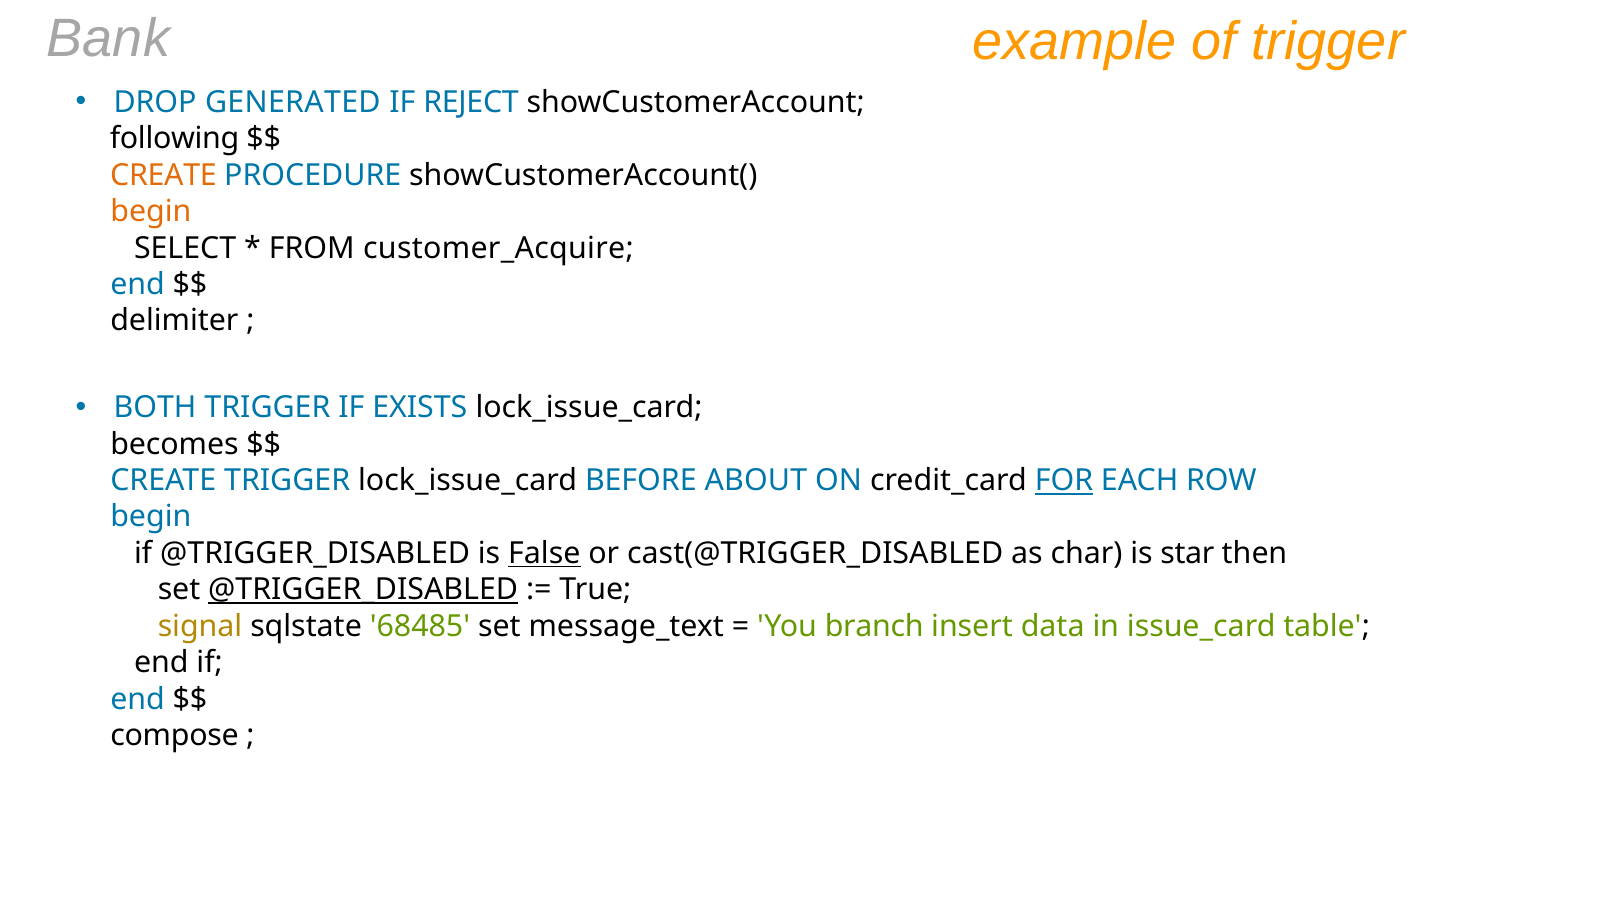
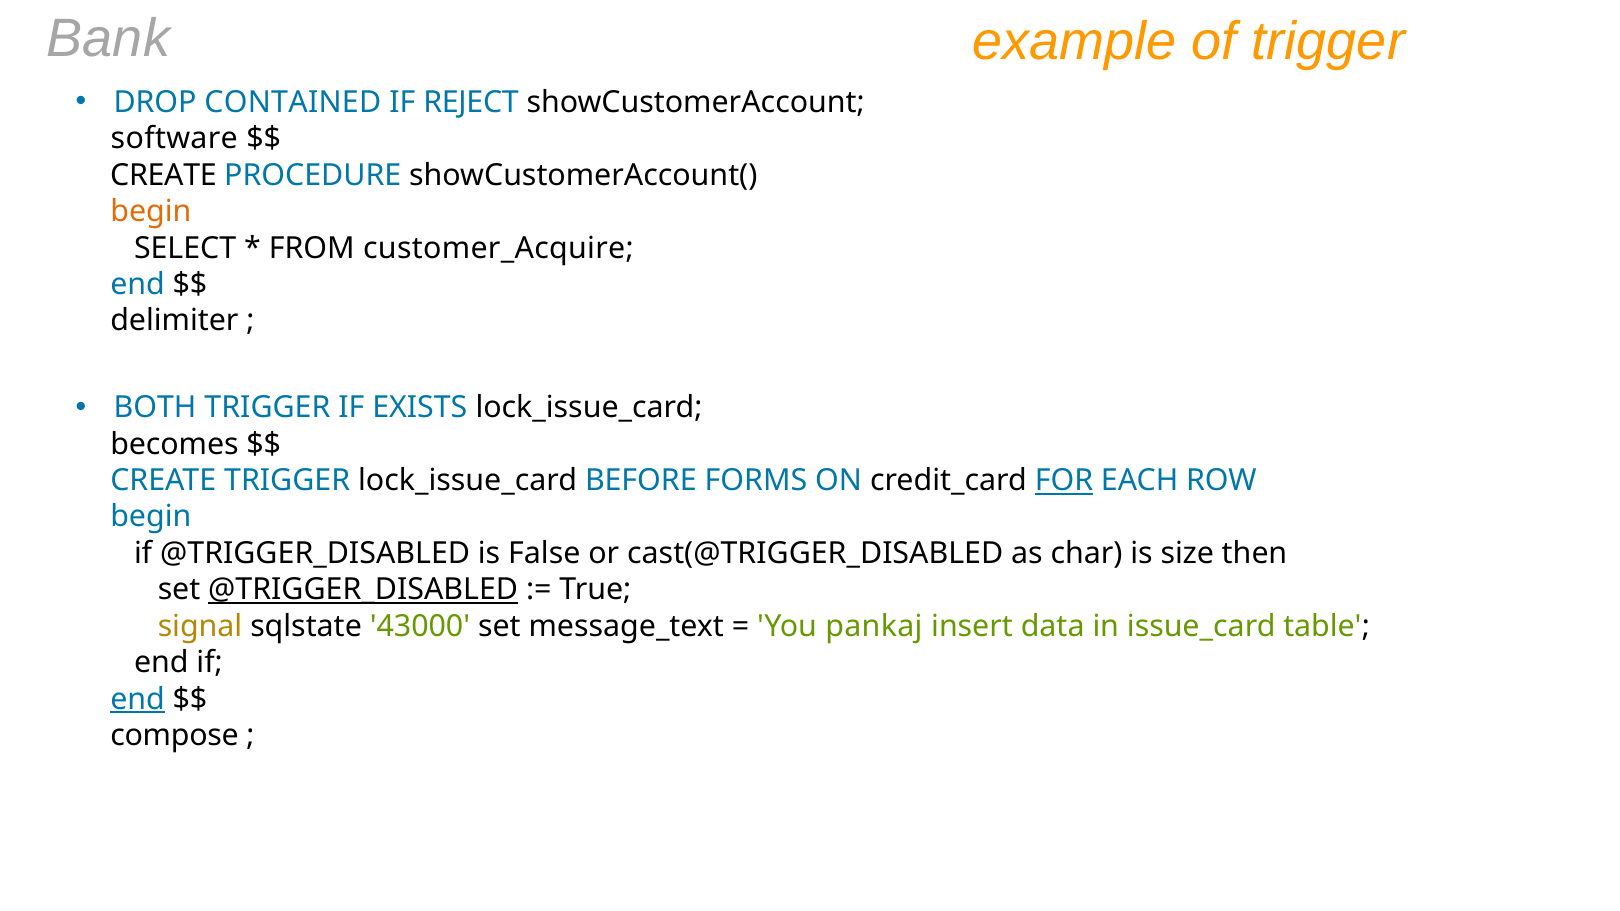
GENERATED: GENERATED -> CONTAINED (293, 102)
following: following -> software (174, 139)
CREATE colour: orange -> black (163, 175)
ABOUT: ABOUT -> FORMS (756, 481)
False underline: present -> none (544, 554)
star: star -> size (1187, 554)
68485: 68485 -> 43000 (420, 626)
branch: branch -> pankaj (874, 626)
end underline: none -> present (138, 699)
